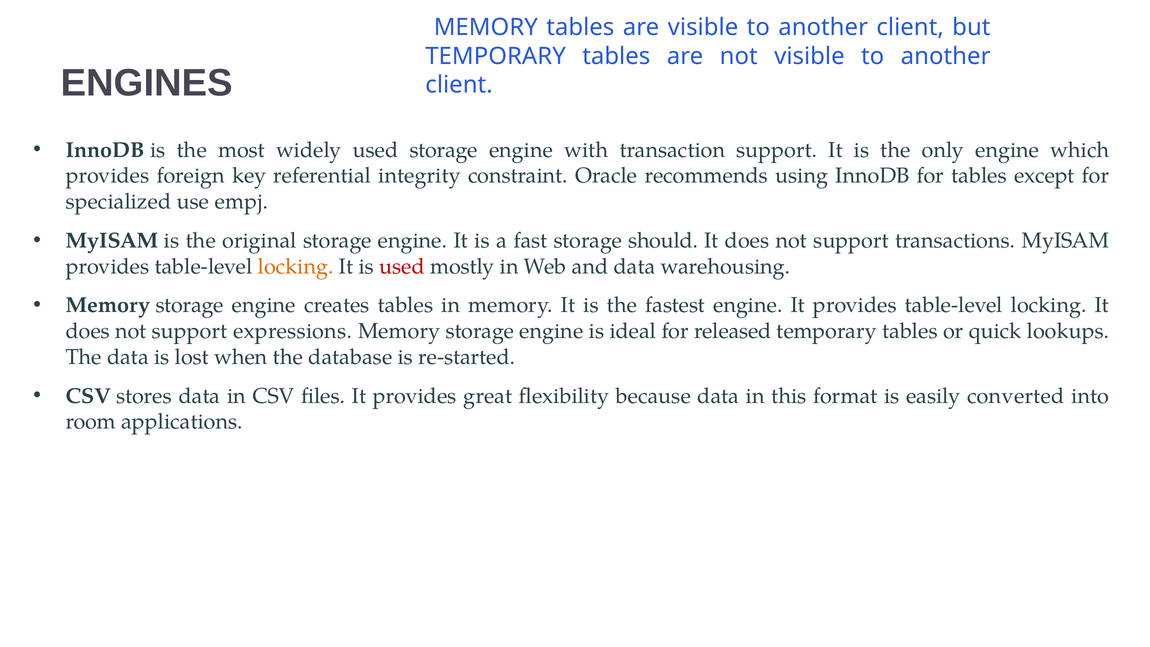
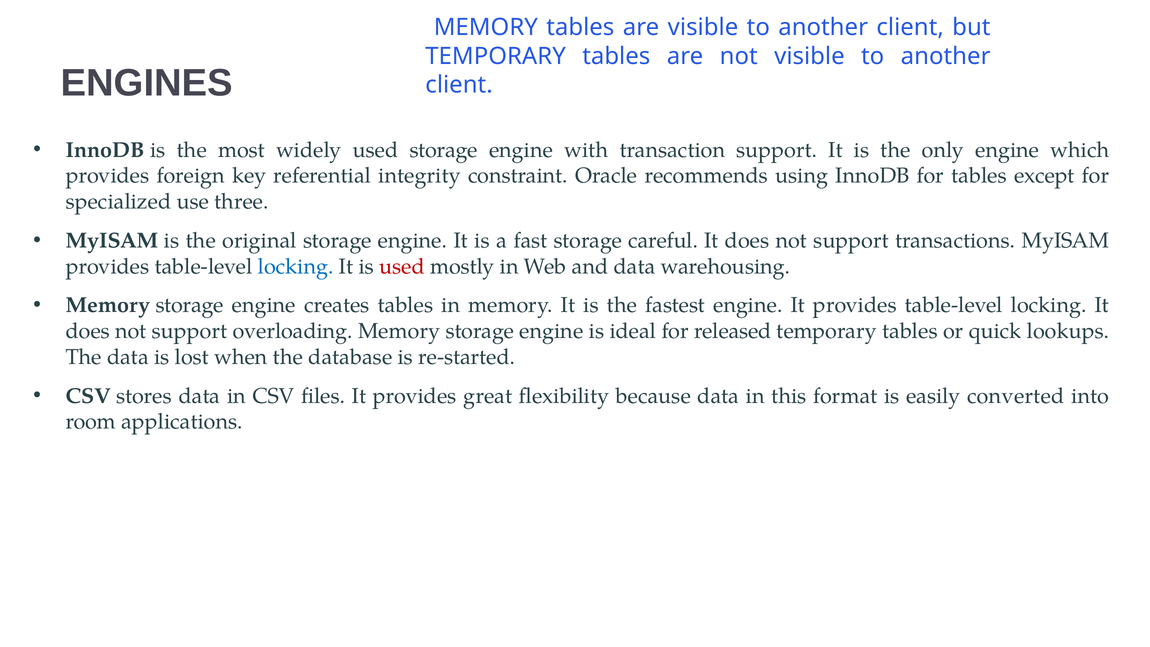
empj: empj -> three (242, 202)
should: should -> careful (663, 240)
locking colour: orange -> blue (296, 266)
expressions: expressions -> overloading (293, 331)
